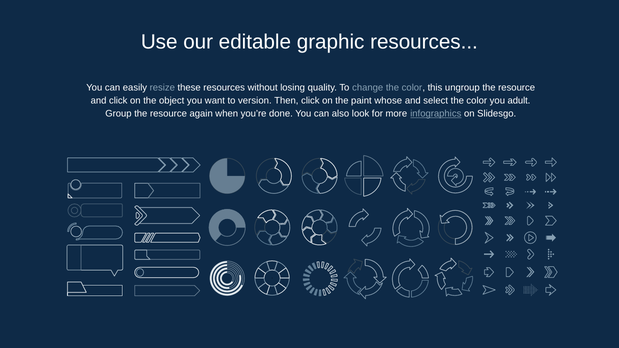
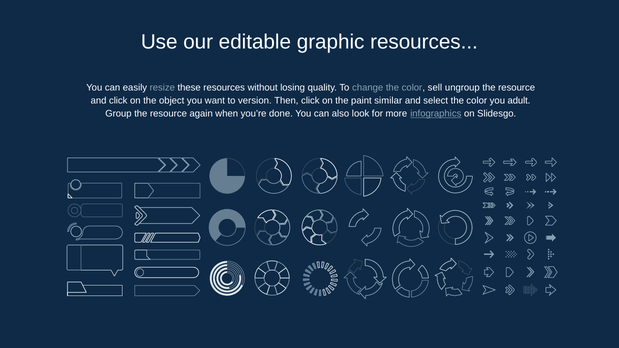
this: this -> sell (435, 87)
whose: whose -> similar (388, 101)
